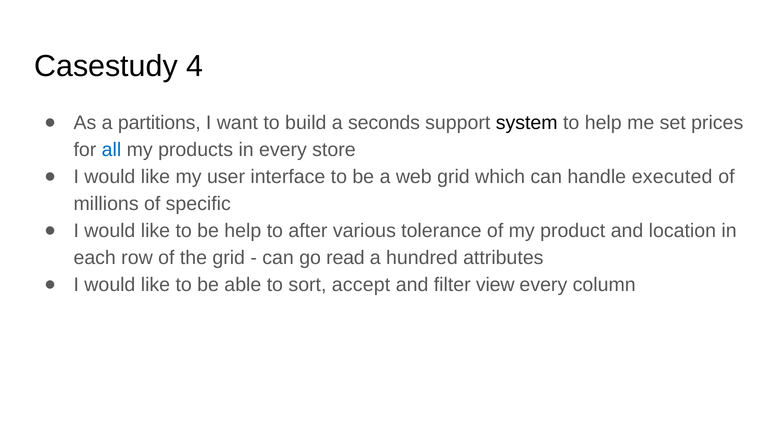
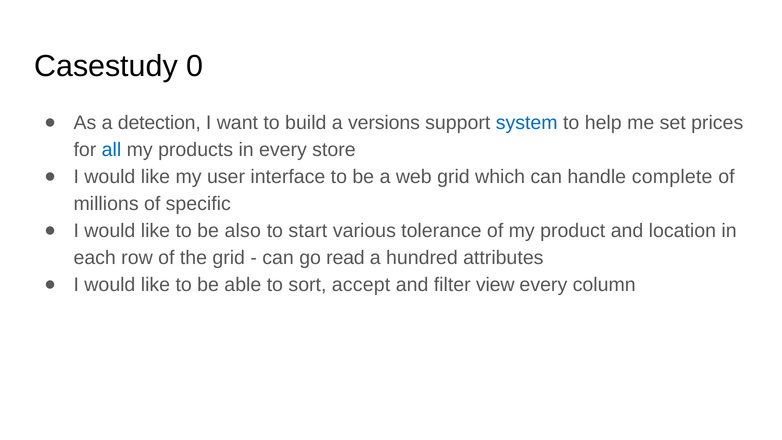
4: 4 -> 0 (195, 66)
partitions: partitions -> detection (159, 123)
seconds: seconds -> versions (384, 123)
system colour: black -> blue (527, 123)
executed: executed -> complete (672, 177)
be help: help -> also (243, 231)
after: after -> start (308, 231)
